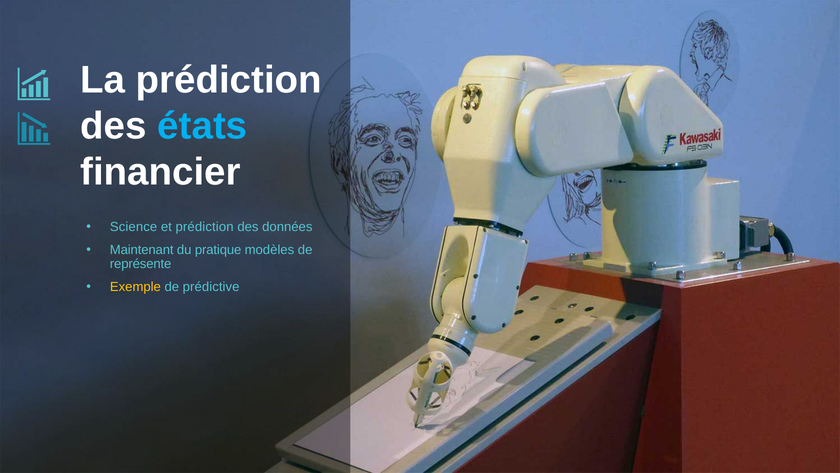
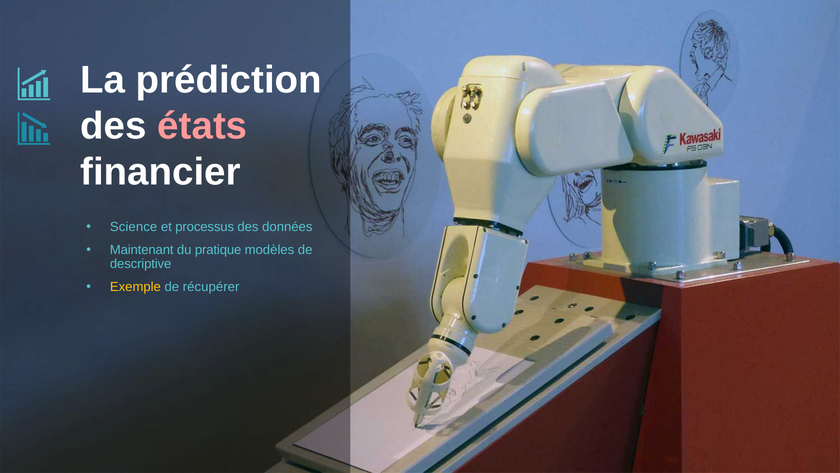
états colour: light blue -> pink (202, 126)
et prédiction: prédiction -> processus (205, 227)
représente: représente -> descriptive (141, 264)
prédictive: prédictive -> récupérer (211, 287)
